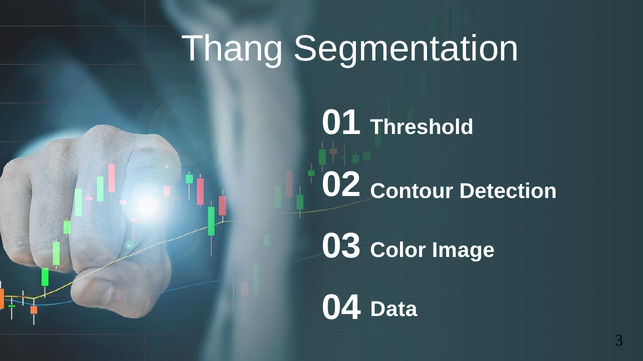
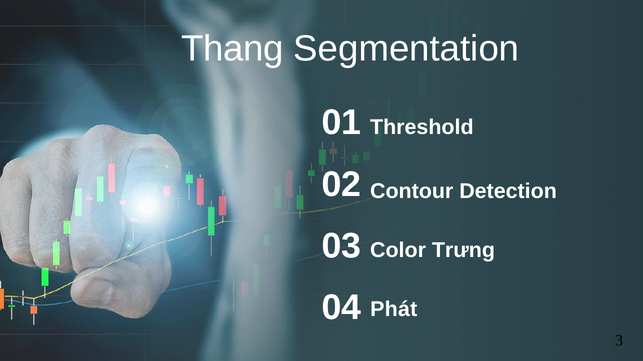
Image: Image -> Trưng (463, 251)
Data: Data -> Phát (394, 310)
